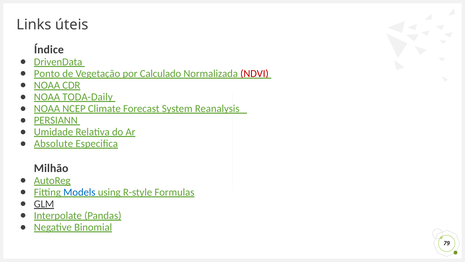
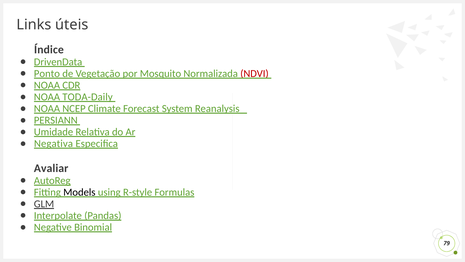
Calculado: Calculado -> Mosquito (161, 73)
Absolute: Absolute -> Negativa (54, 143)
Milhão: Milhão -> Avaliar (51, 168)
Models colour: blue -> black (79, 192)
